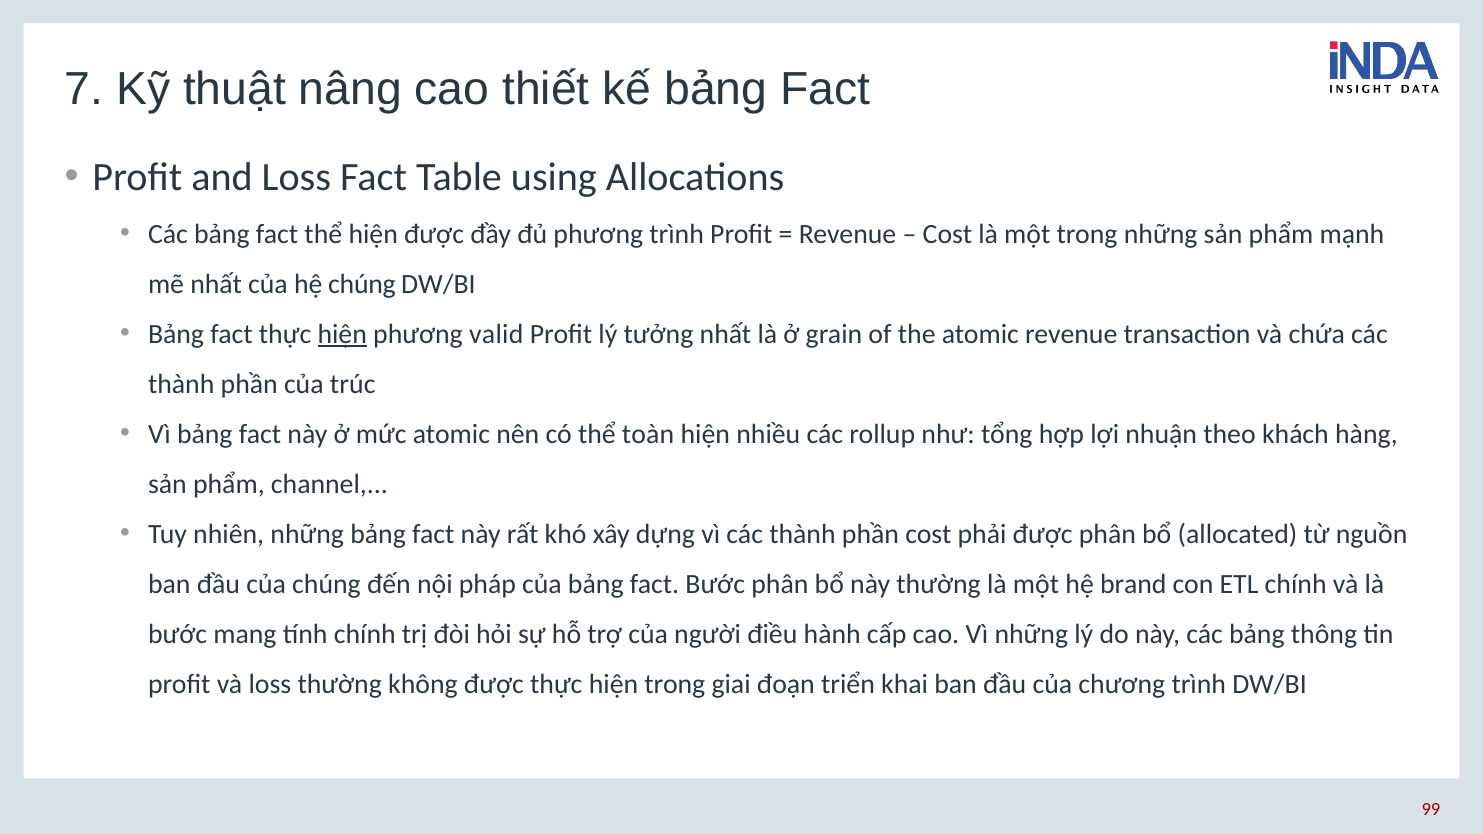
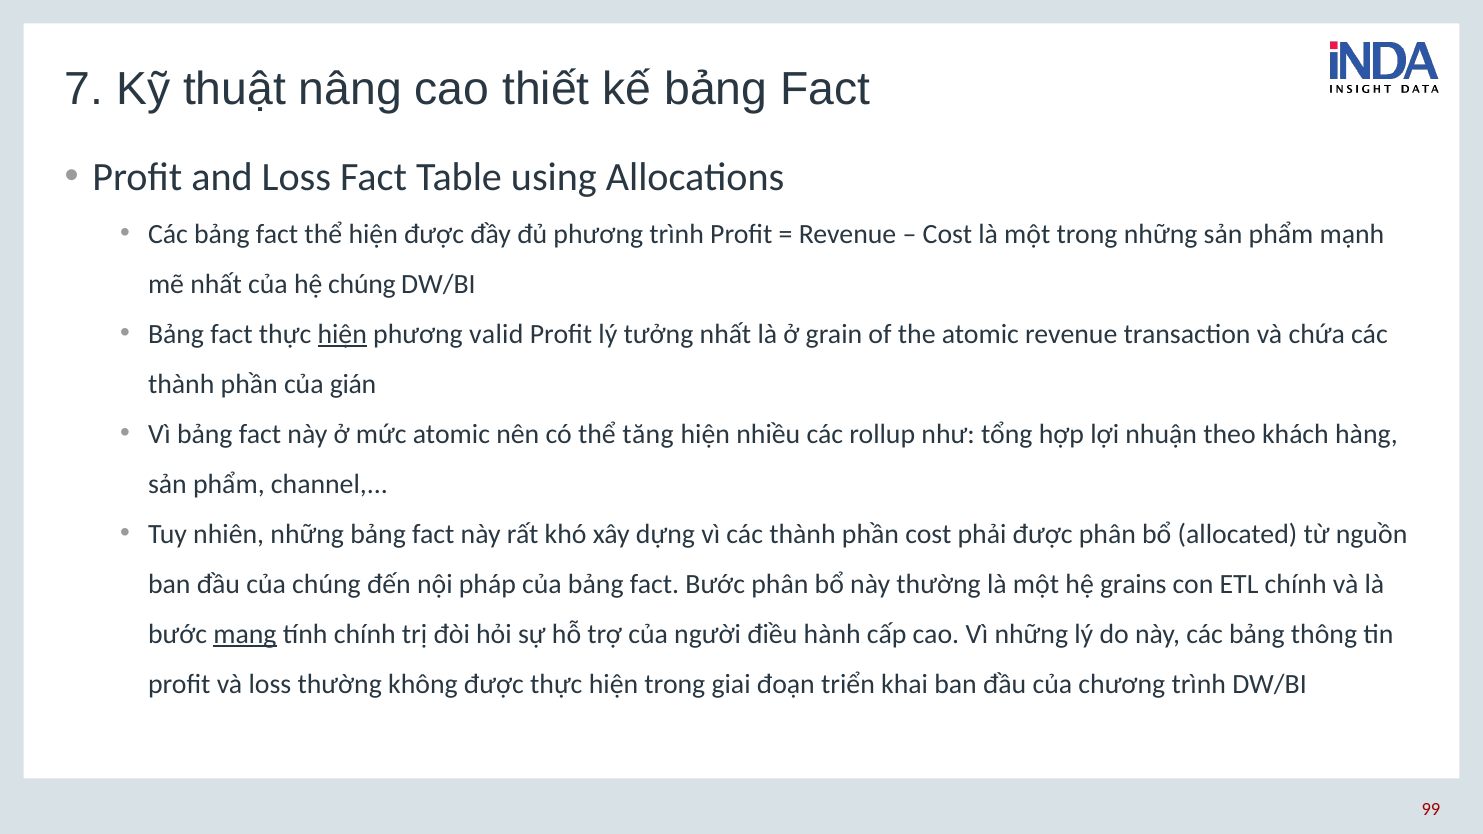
trúc: trúc -> gián (353, 384)
toàn: toàn -> tăng (648, 434)
brand: brand -> grains (1133, 584)
mang underline: none -> present (245, 634)
